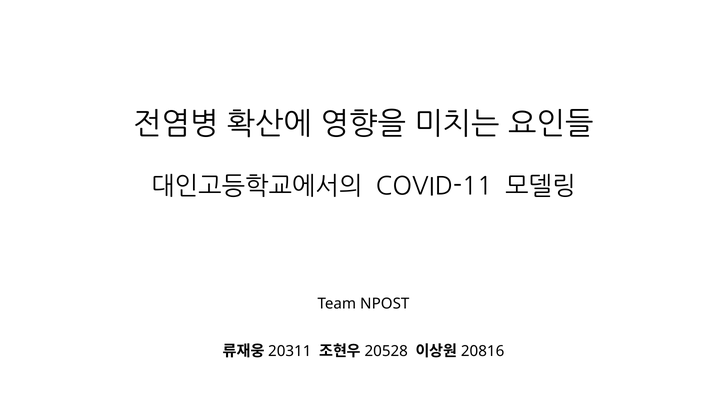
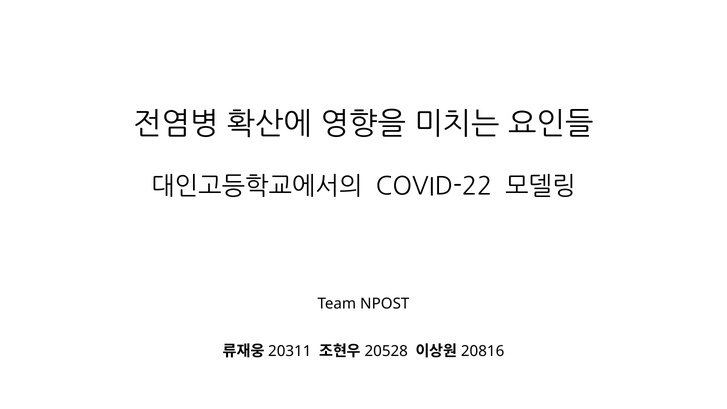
COVID-11: COVID-11 -> COVID-22 (434, 187)
